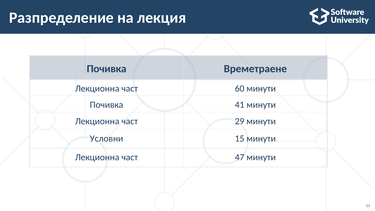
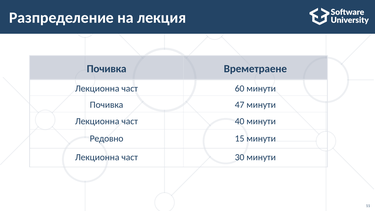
41: 41 -> 47 (240, 105)
29: 29 -> 40 (240, 121)
Условни: Условни -> Редовно (107, 139)
47: 47 -> 30 (240, 157)
